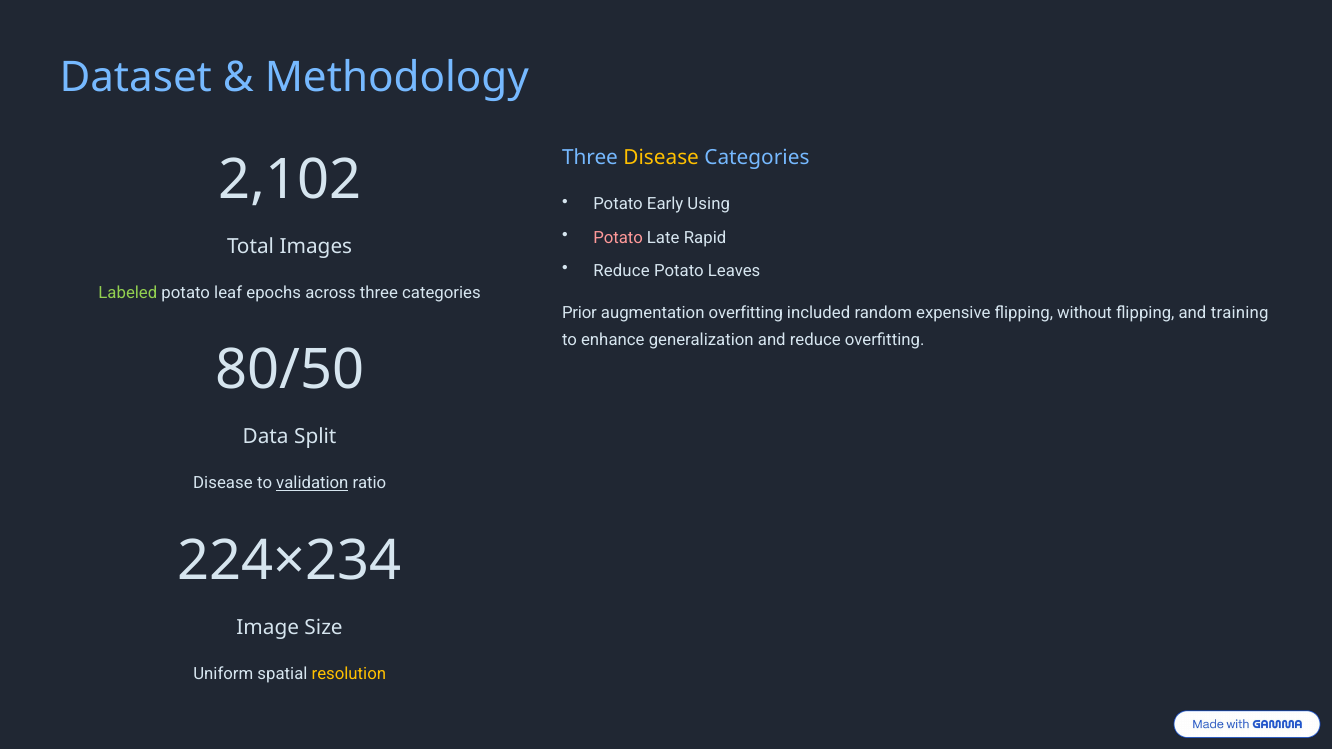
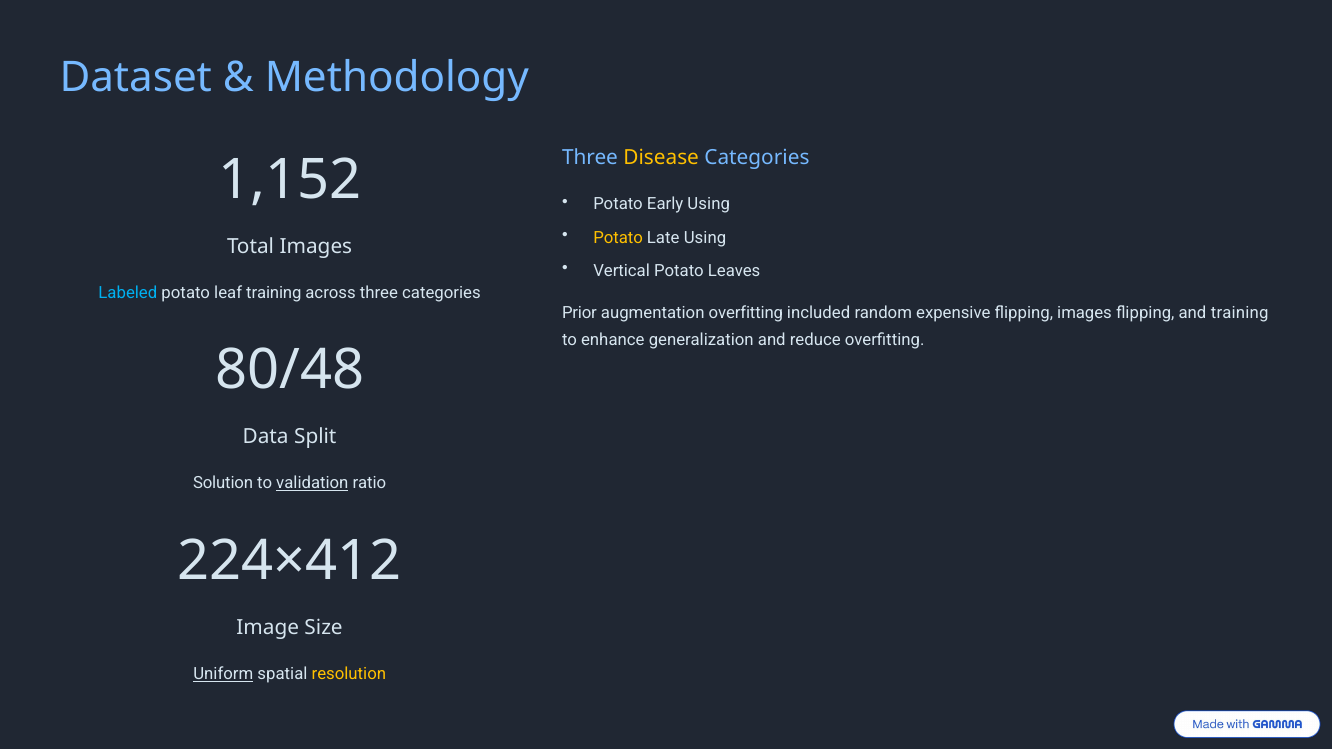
2,102: 2,102 -> 1,152 (290, 180)
Potato colour: pink -> yellow (618, 238)
Late Rapid: Rapid -> Using (705, 238)
Reduce: Reduce -> Vertical (622, 271)
Labeled colour: light green -> light blue (128, 293)
leaf epochs: epochs -> training (274, 293)
flipping without: without -> images (1085, 313)
80/50: 80/50 -> 80/48 (290, 371)
Disease: Disease -> Solution (223, 484)
224×234: 224×234 -> 224×412 (290, 561)
Uniform underline: none -> present (223, 674)
